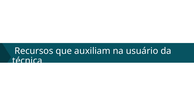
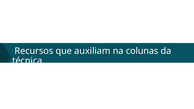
usuário: usuário -> colunas (142, 51)
